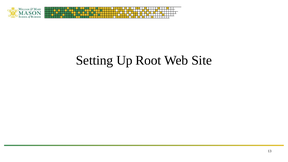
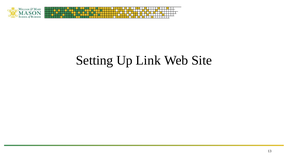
Root: Root -> Link (148, 60)
